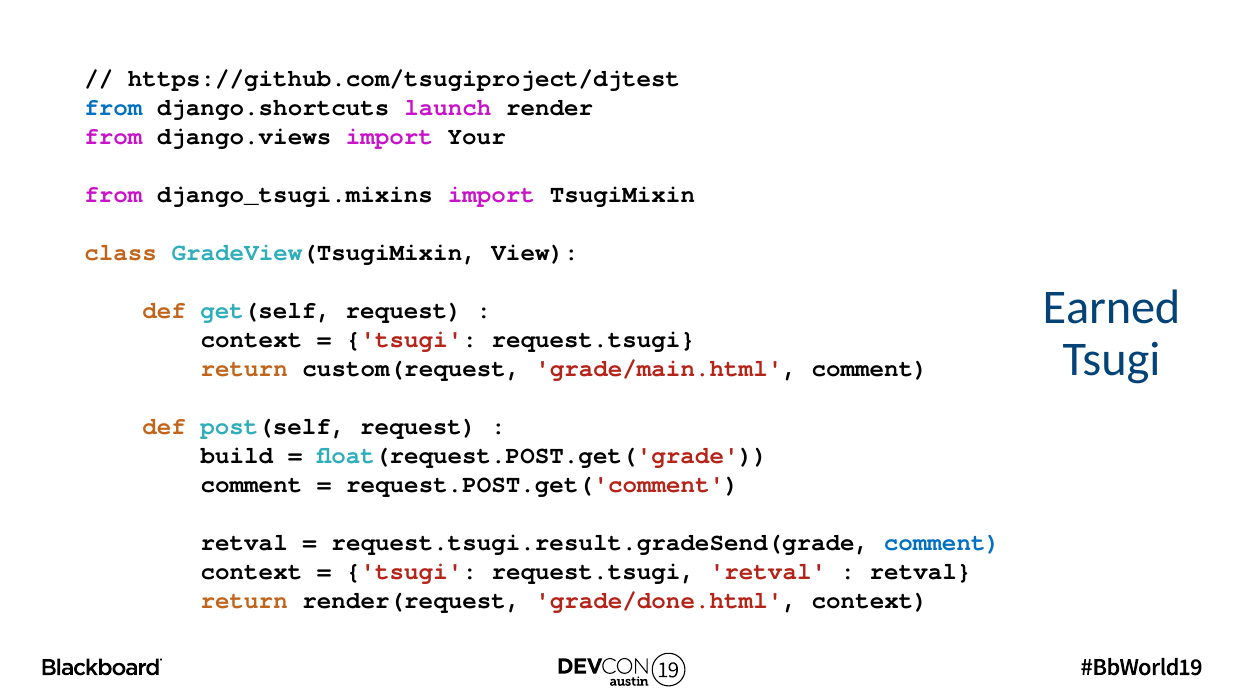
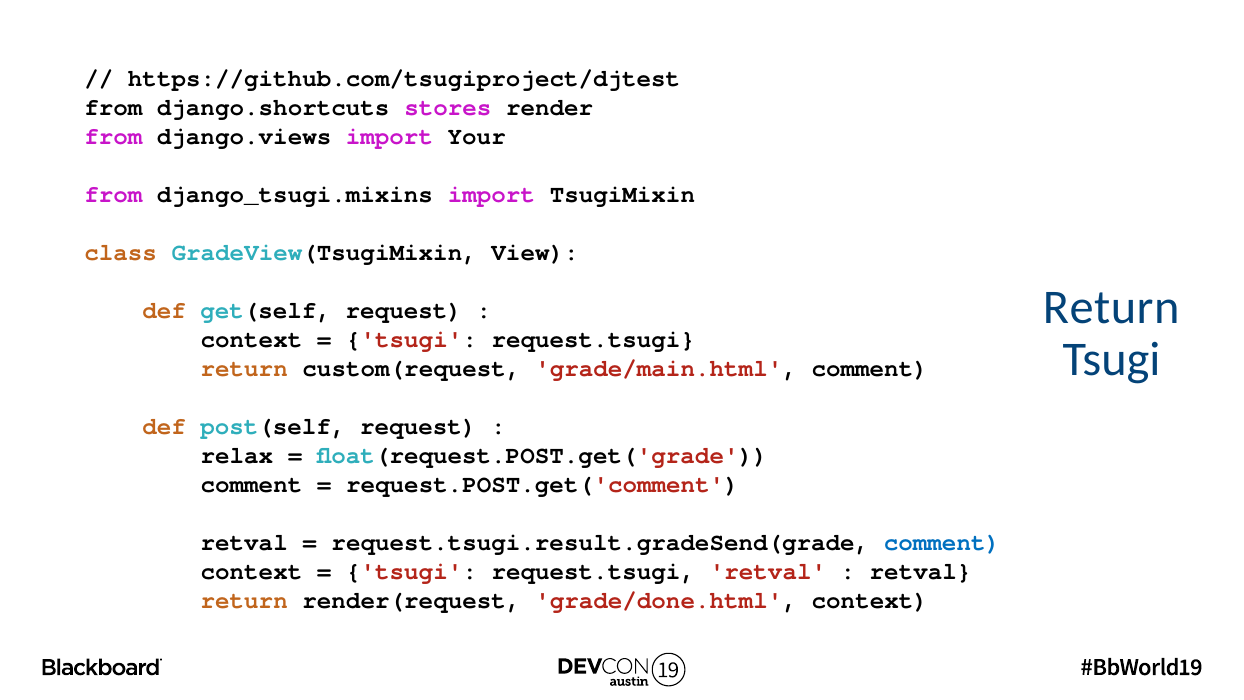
from colour: blue -> black (113, 107)
launch: launch -> stores (448, 107)
Earned: Earned -> Return (1111, 308)
build: build -> relax (237, 456)
